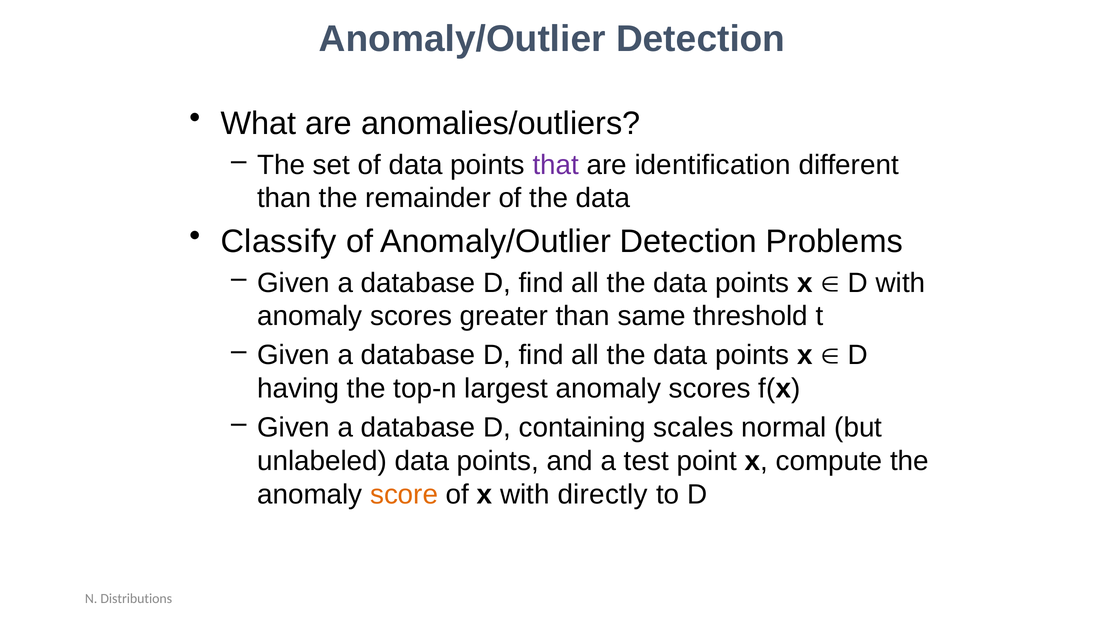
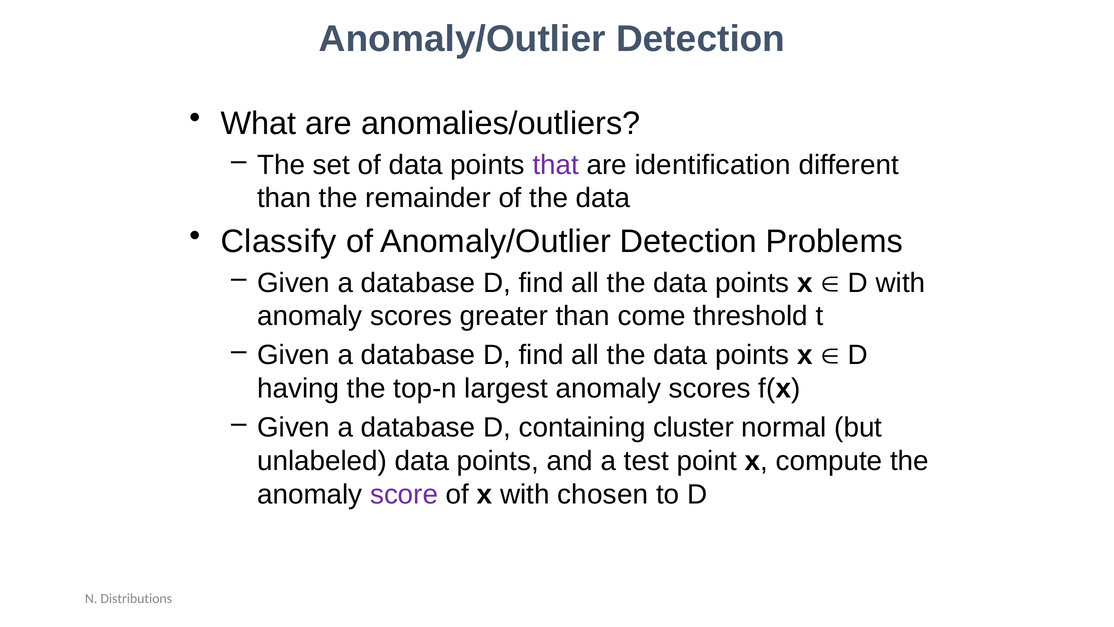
same: same -> come (652, 316)
scales: scales -> cluster (694, 427)
score colour: orange -> purple (404, 494)
directly: directly -> chosen (603, 494)
